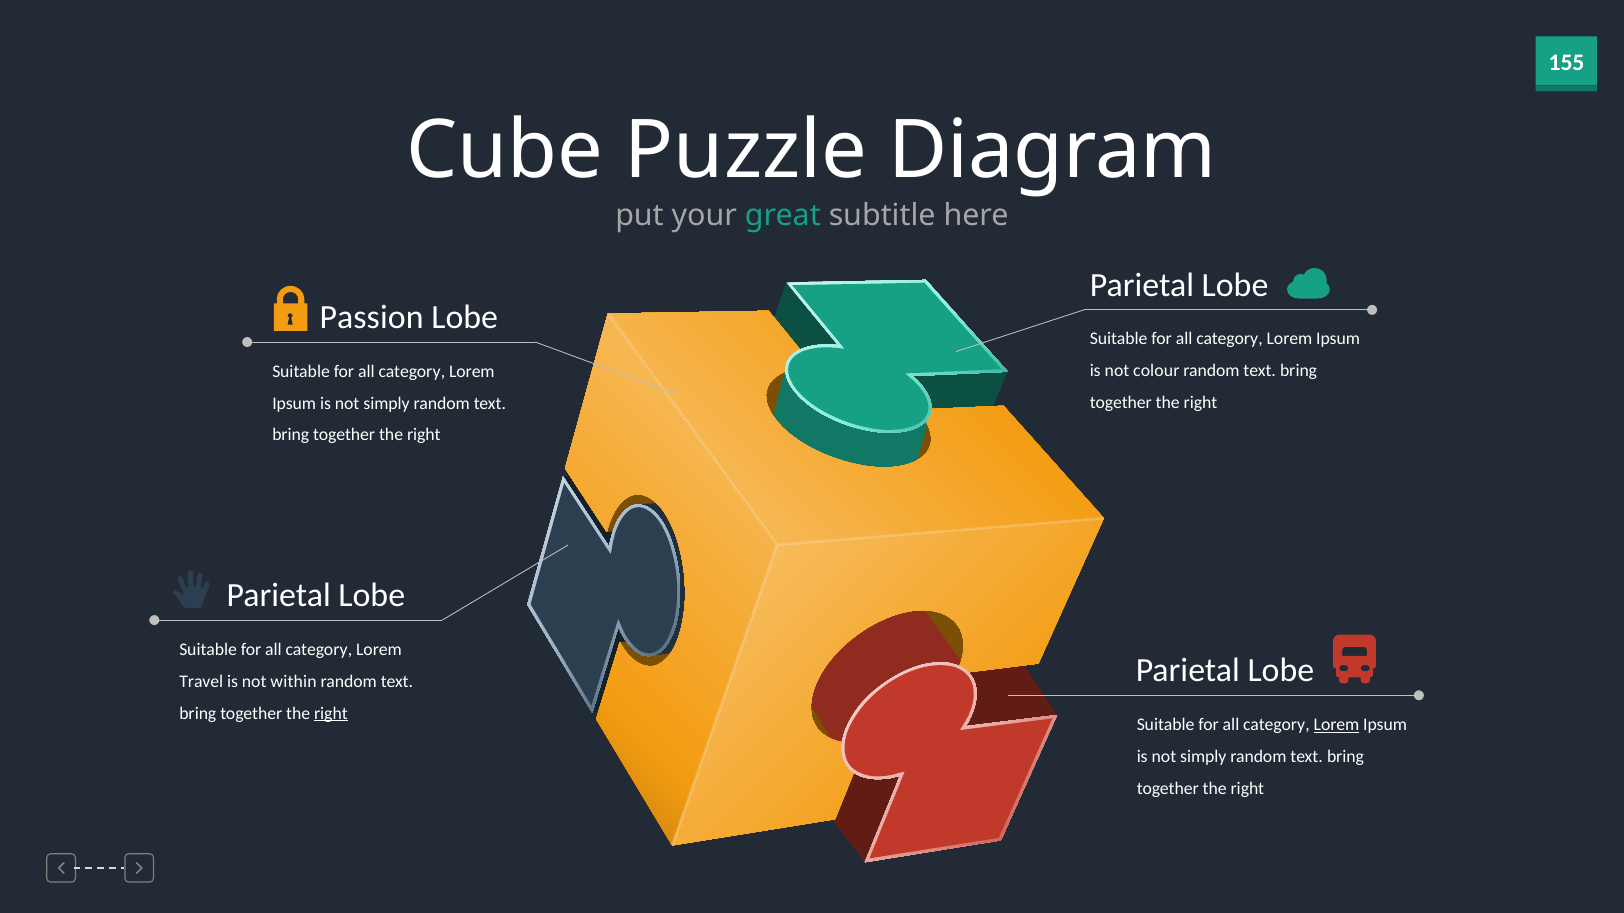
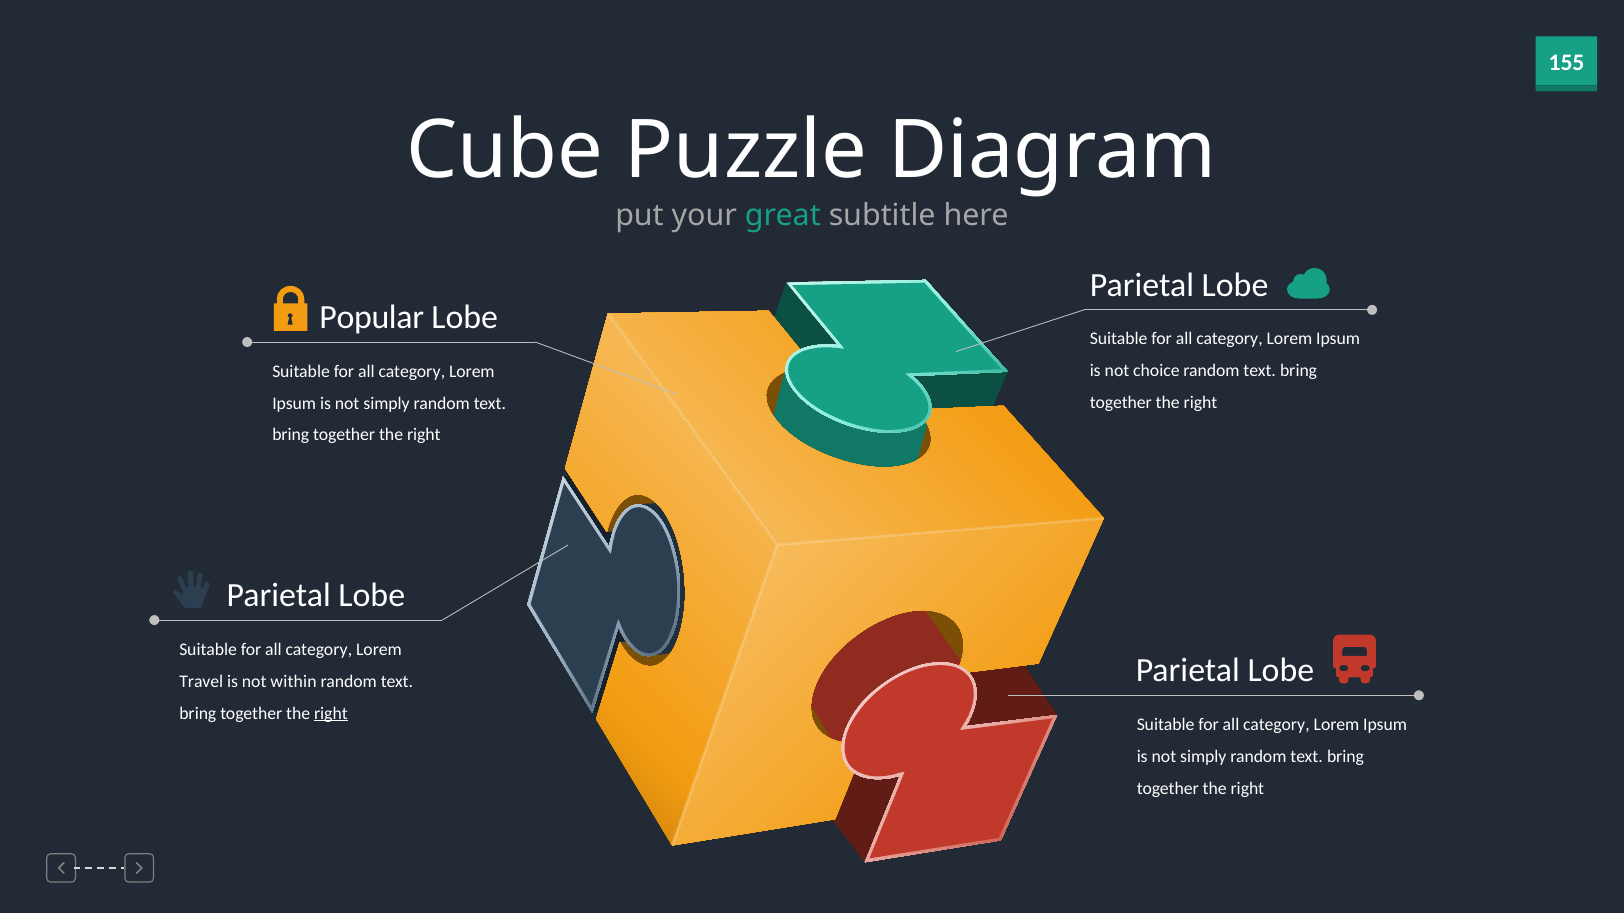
Passion: Passion -> Popular (372, 318)
colour: colour -> choice (1156, 371)
Lorem underline: present -> none (1336, 725)
